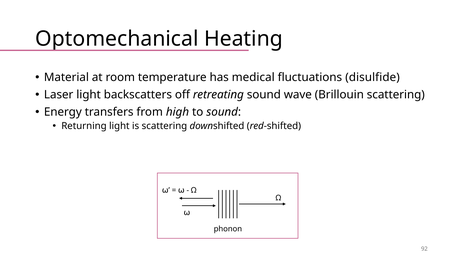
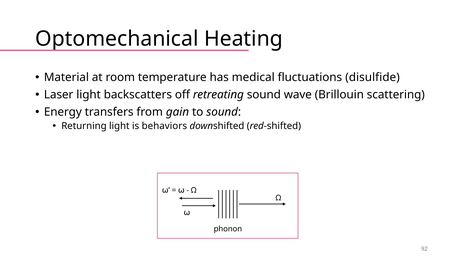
high: high -> gain (177, 112)
is scattering: scattering -> behaviors (164, 126)
